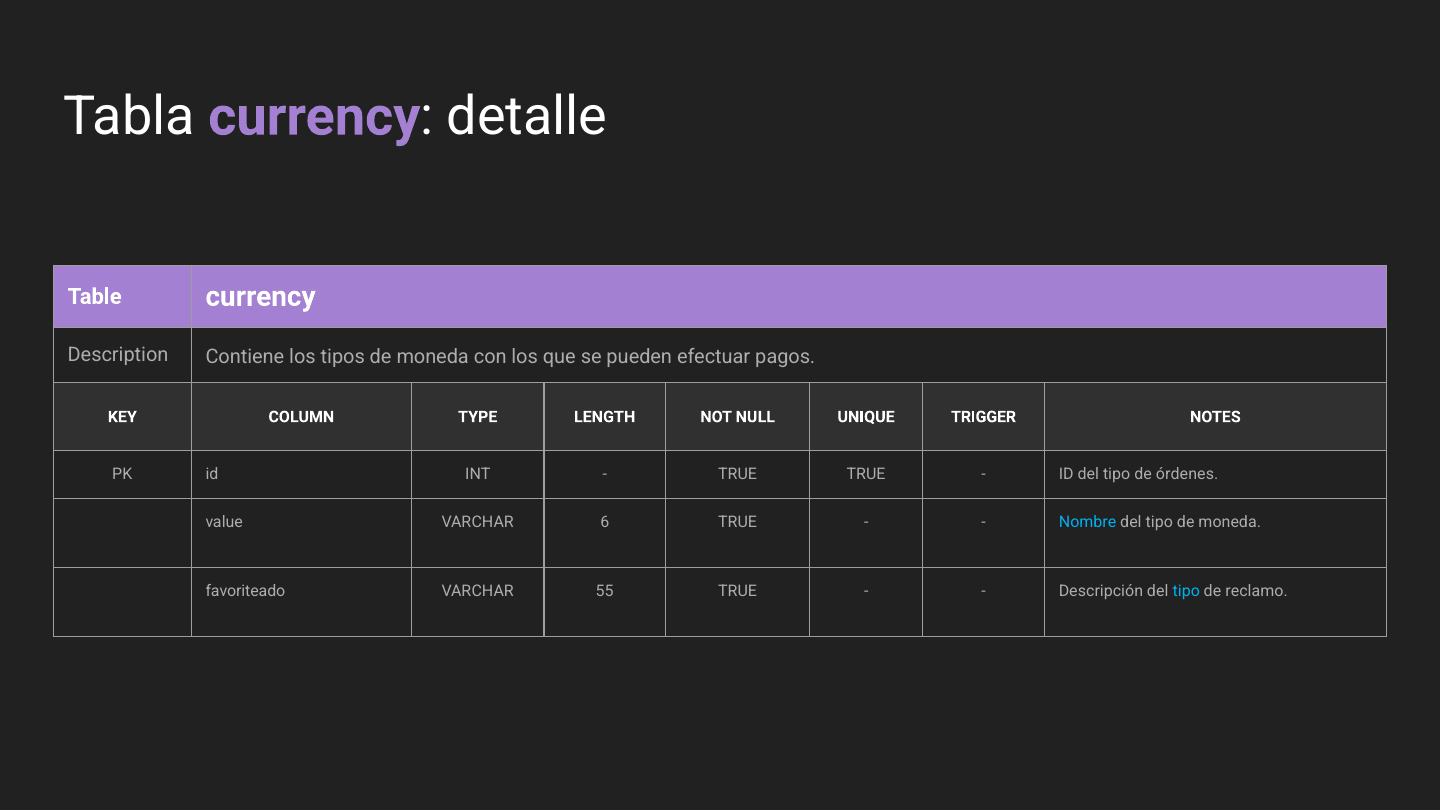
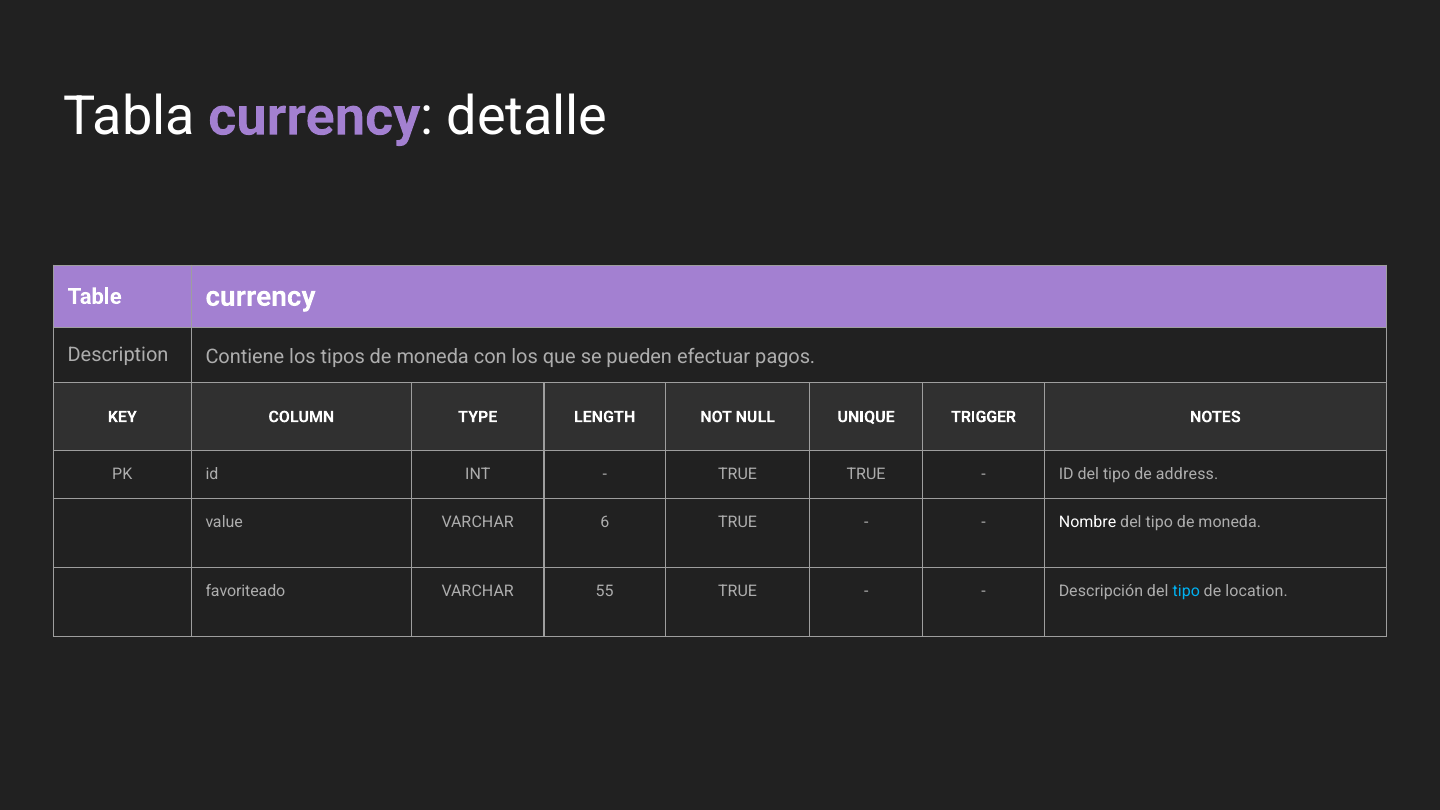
órdenes: órdenes -> address (1187, 475)
Nombre colour: light blue -> white (1088, 522)
reclamo: reclamo -> location (1257, 591)
